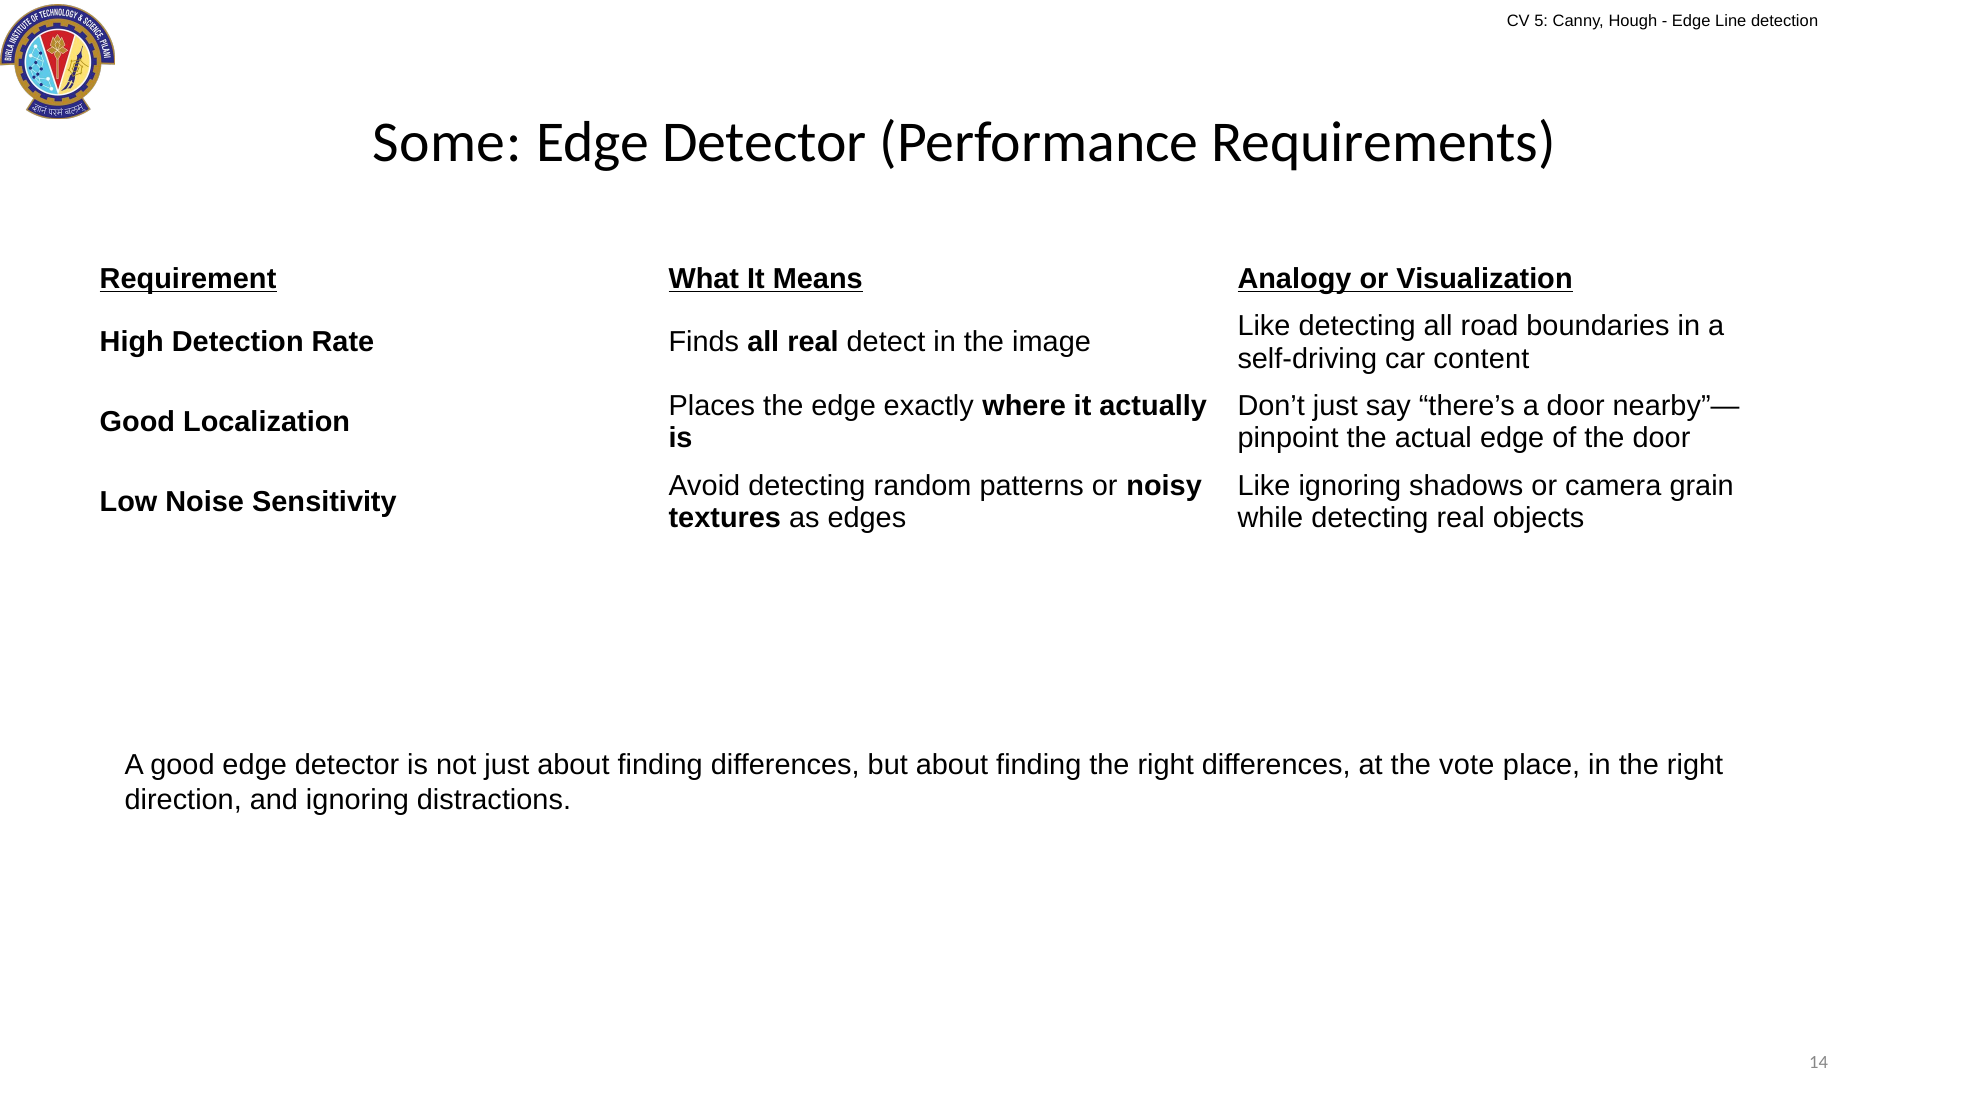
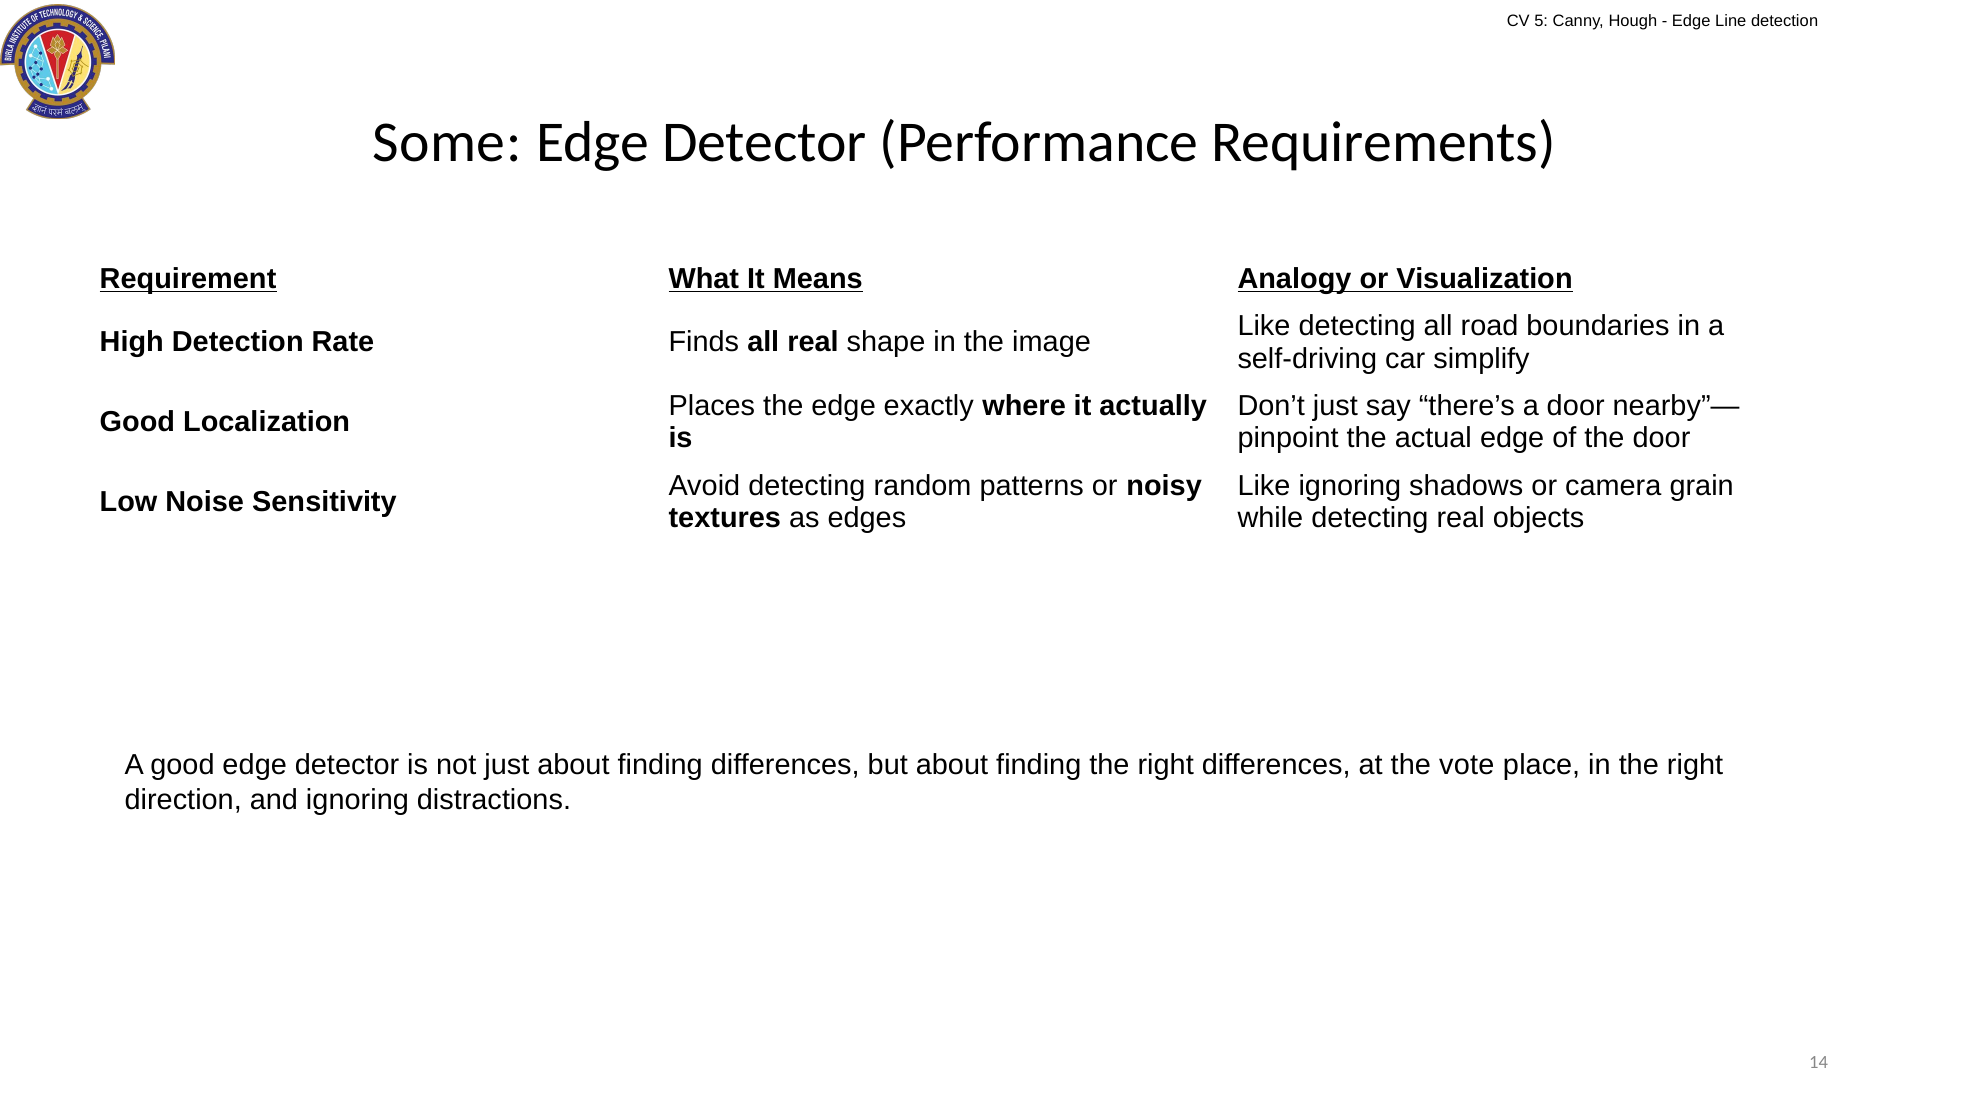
detect: detect -> shape (886, 342)
content: content -> simplify (1481, 359)
